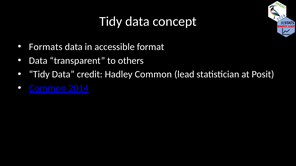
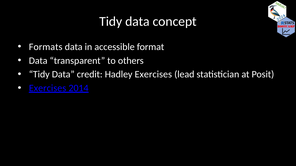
Hadley Common: Common -> Exercises (153, 75)
Common: Common -> Exercises (48, 88)
